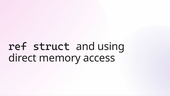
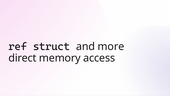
using: using -> more (111, 46)
